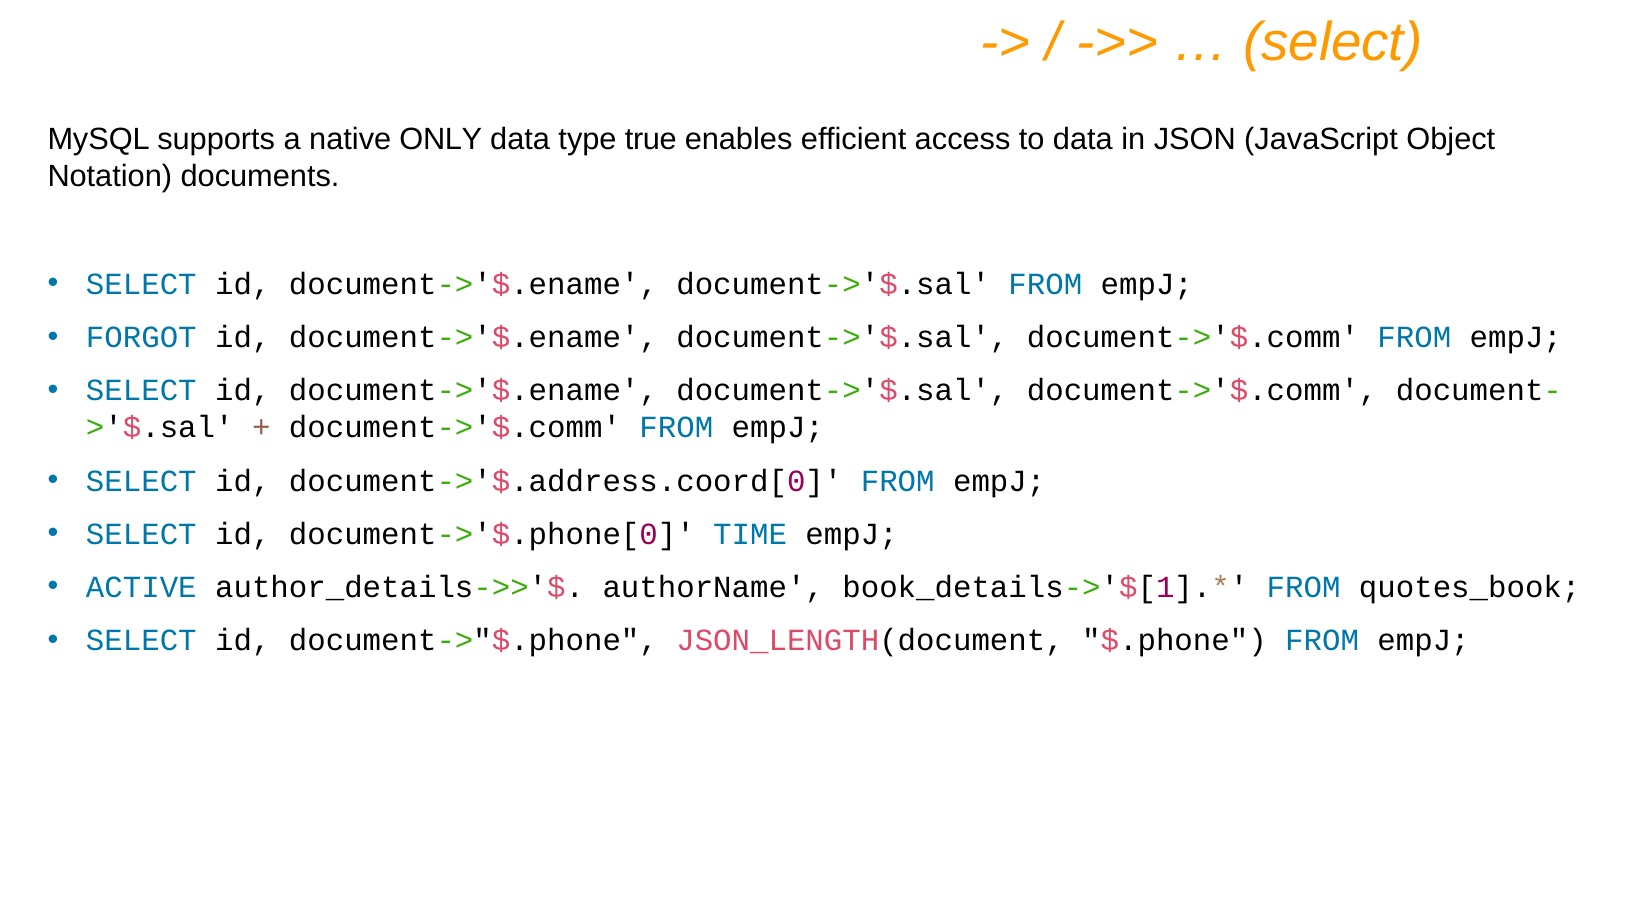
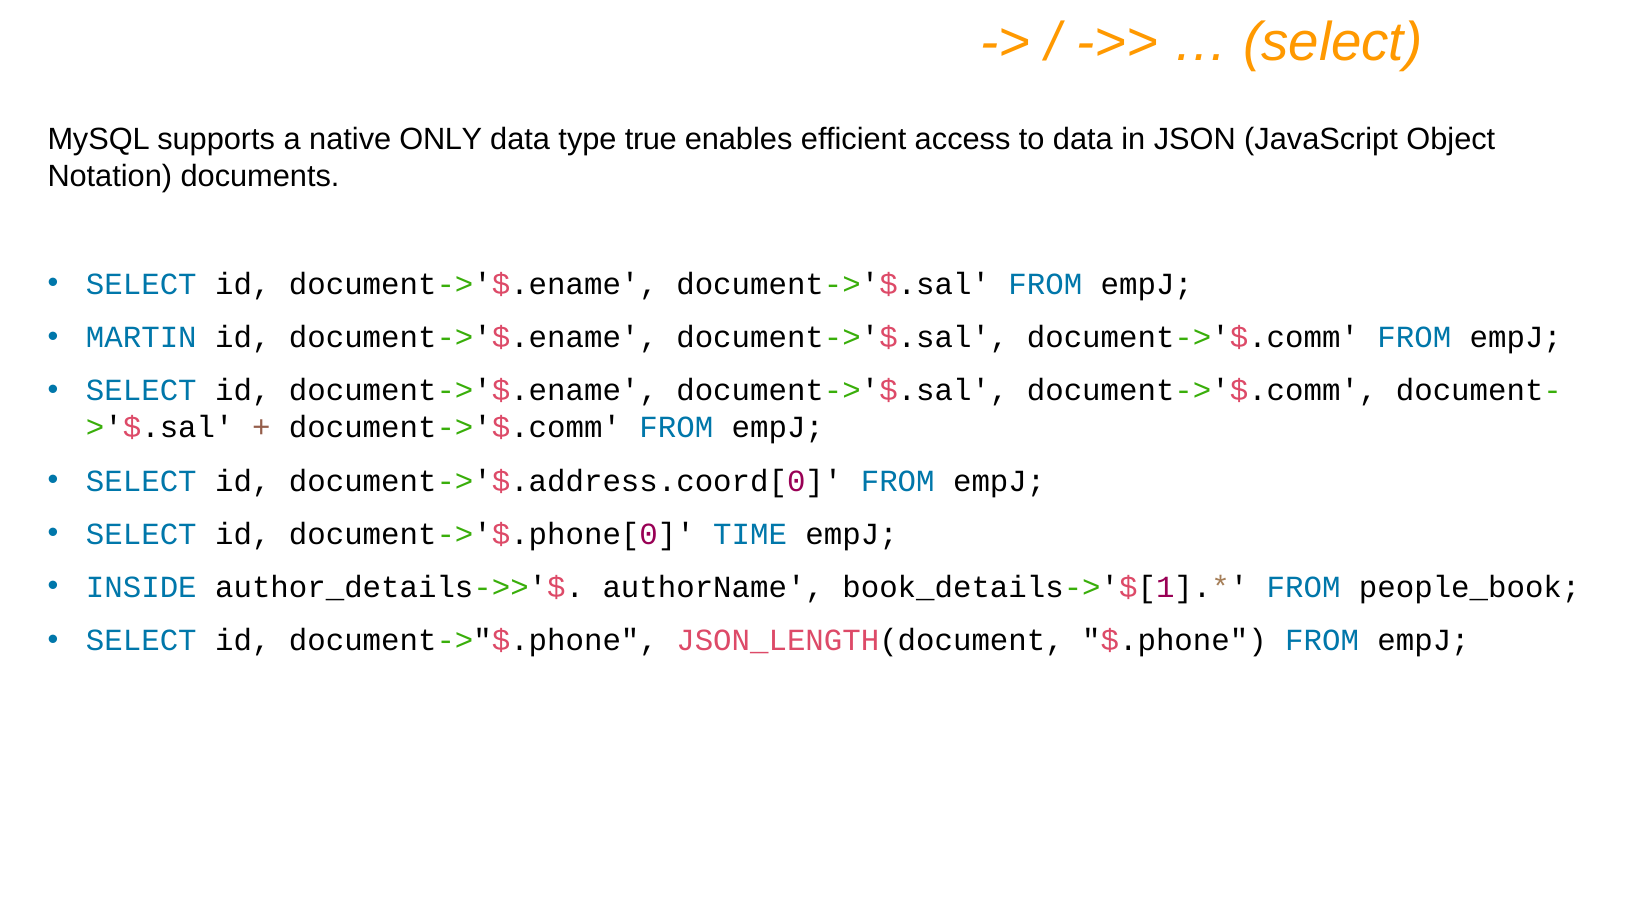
FORGOT: FORGOT -> MARTIN (141, 338)
ACTIVE: ACTIVE -> INSIDE (141, 588)
quotes_book: quotes_book -> people_book (1470, 588)
